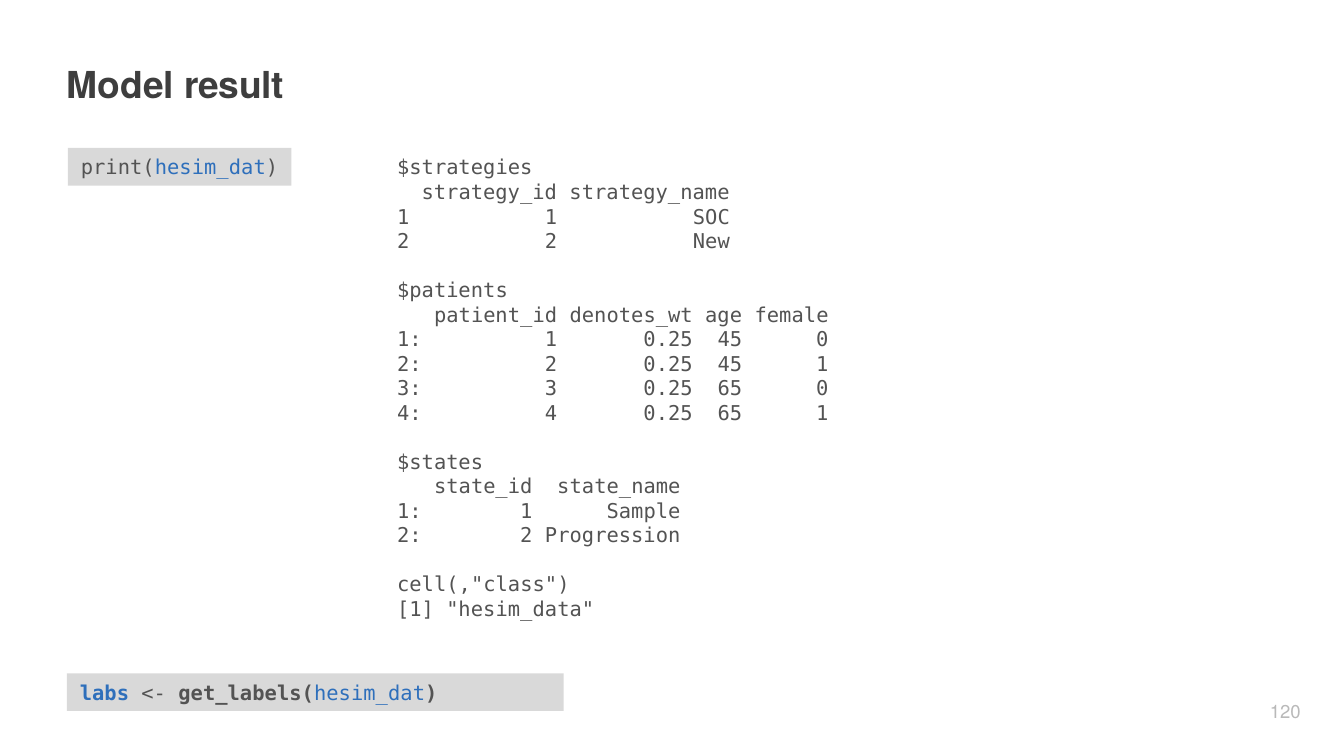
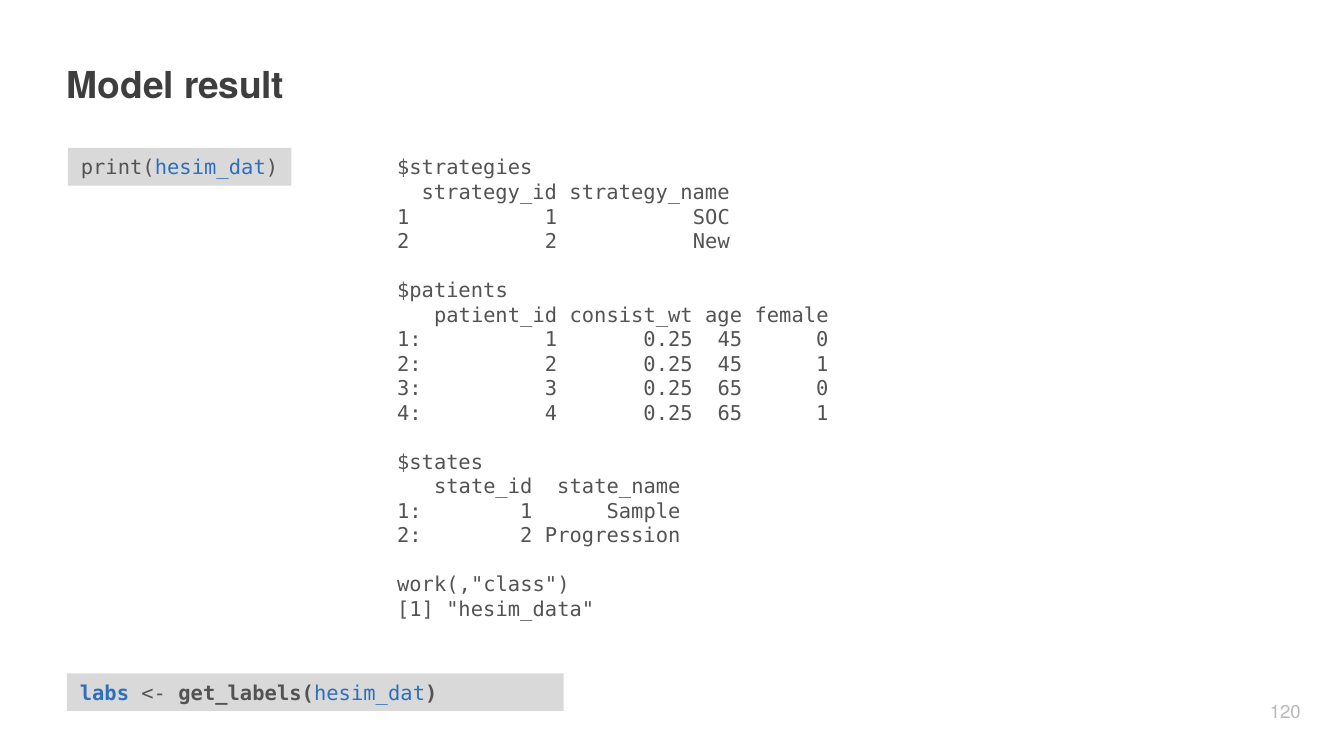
denotes_wt: denotes_wt -> consist_wt (631, 315)
cell(,"class: cell(,"class -> work(,"class (483, 585)
